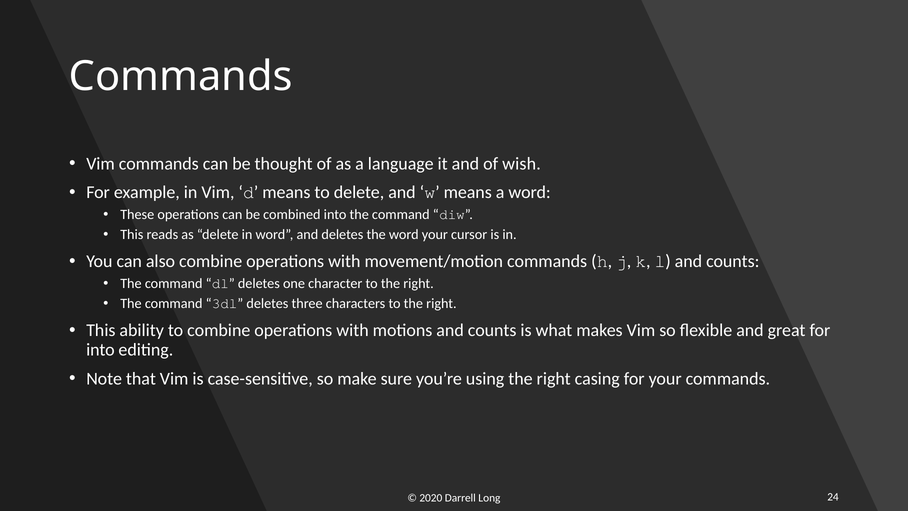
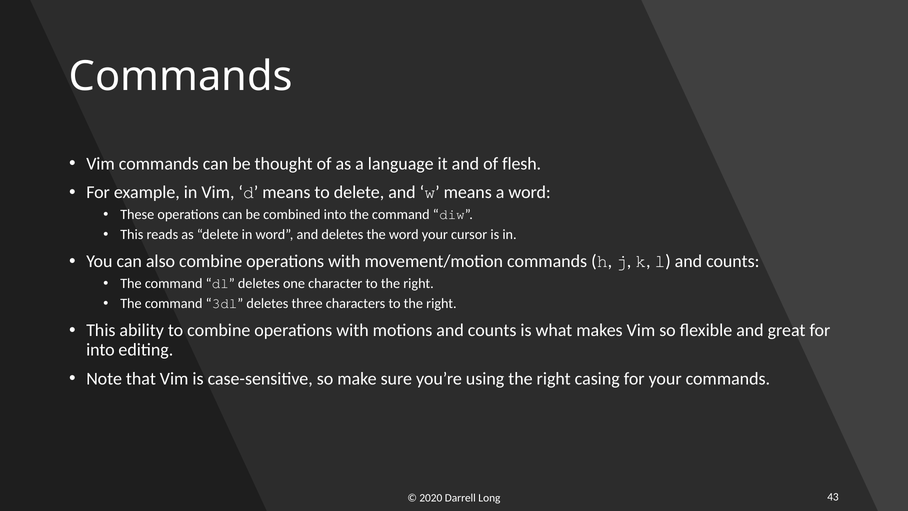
wish: wish -> flesh (522, 164)
24: 24 -> 43 (833, 497)
